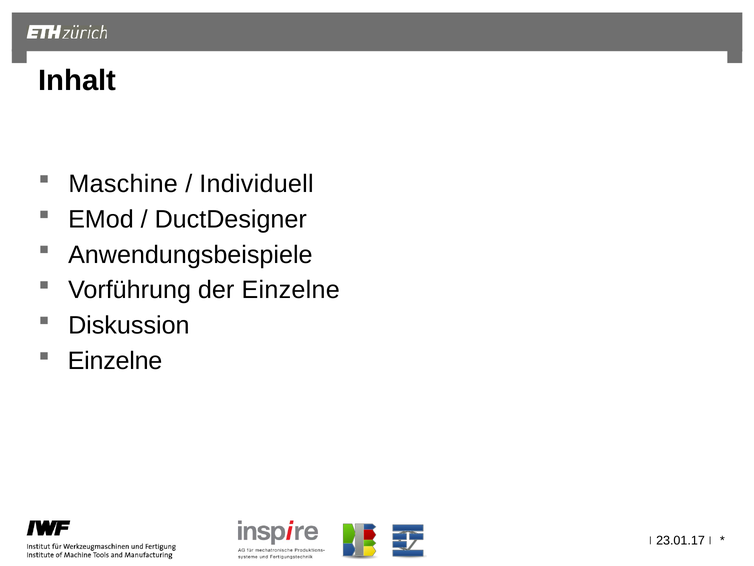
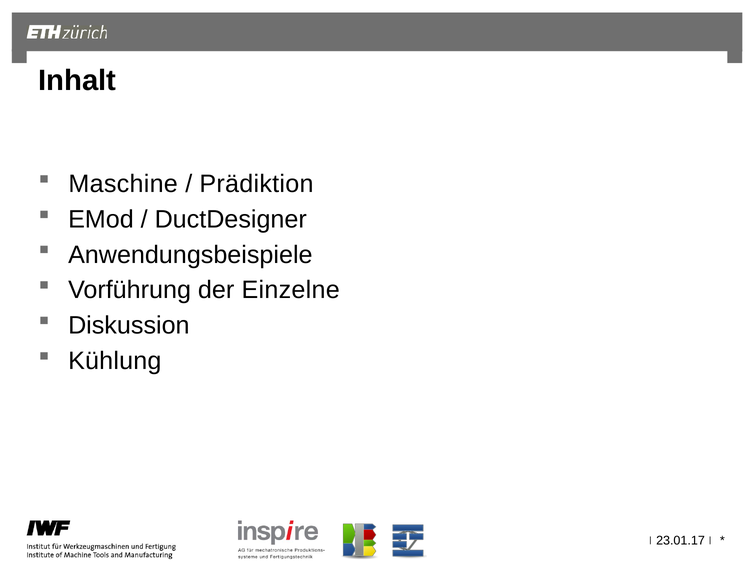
Individuell: Individuell -> Prädiktion (256, 184)
Einzelne: Einzelne -> Kühlung (115, 361)
